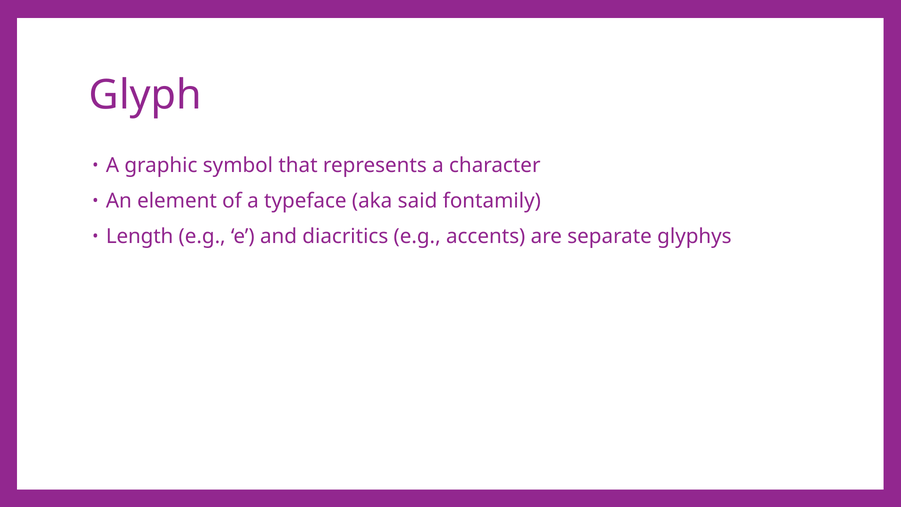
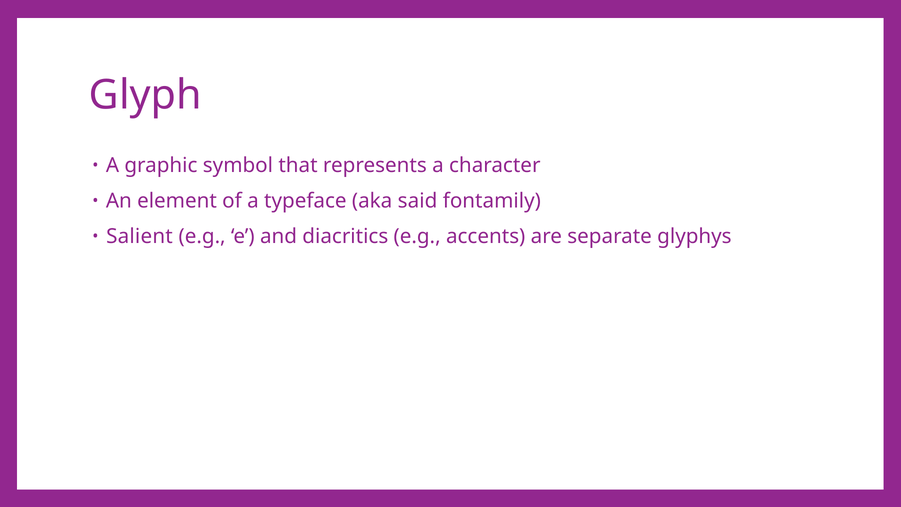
Length: Length -> Salient (139, 236)
